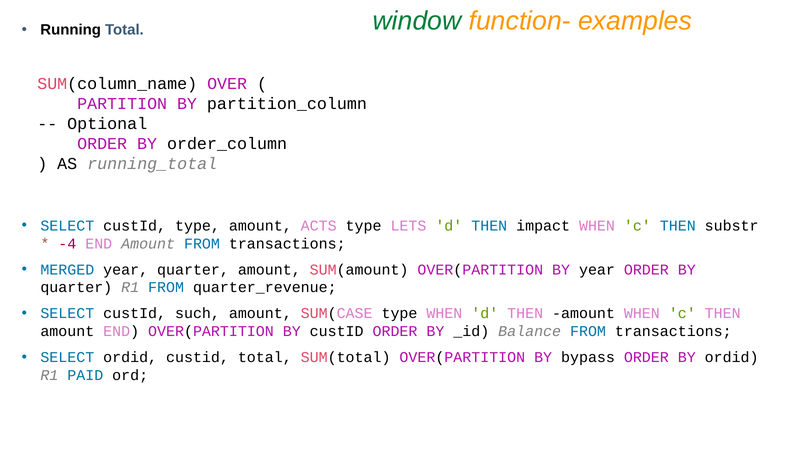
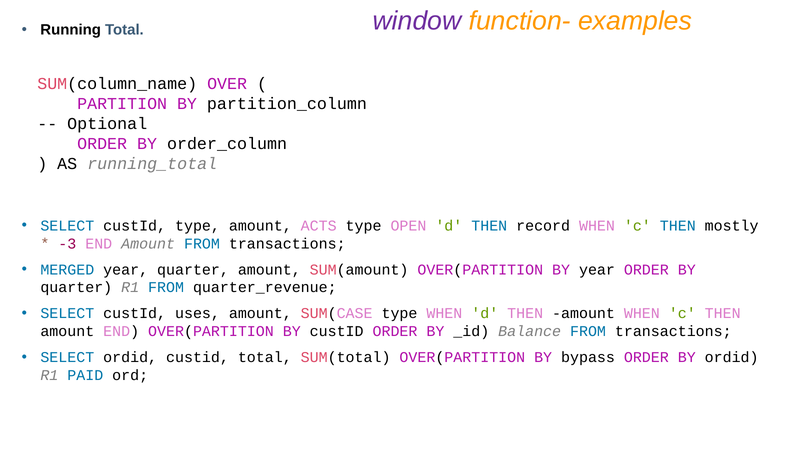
window colour: green -> purple (417, 21)
LETS: LETS -> OPEN (408, 226)
impact: impact -> record (543, 226)
substr: substr -> mostly (732, 226)
-4: -4 -> -3 (67, 244)
such: such -> uses (197, 313)
